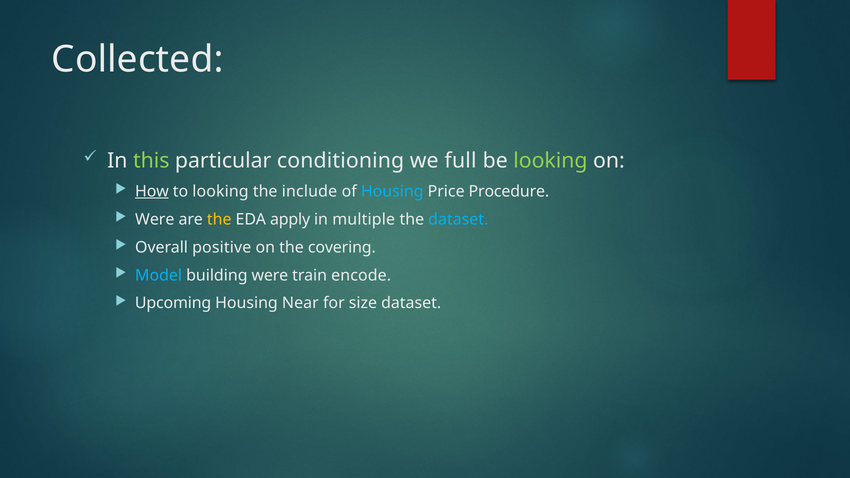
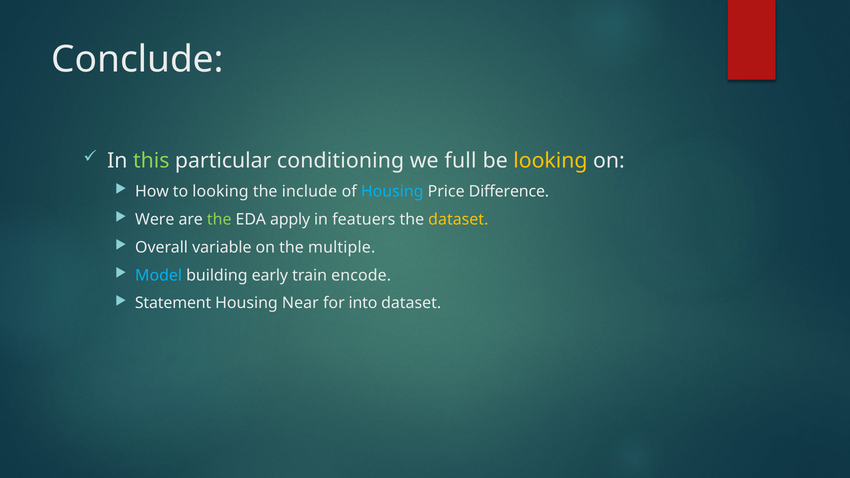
Collected: Collected -> Conclude (138, 60)
looking colour: light green -> yellow (550, 161)
How underline: present -> none (152, 191)
Procedure: Procedure -> Difference (509, 191)
the colour: yellow -> light green (219, 219)
multiple: multiple -> featuers (364, 219)
dataset colour: light blue -> yellow (458, 219)
positive: positive -> variable (222, 247)
covering: covering -> multiple (342, 247)
building were: were -> early (270, 275)
Upcoming: Upcoming -> Statement (173, 303)
size: size -> into (363, 303)
